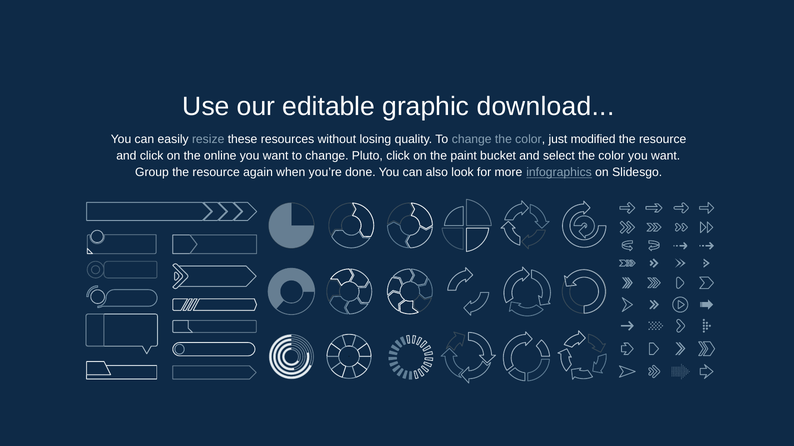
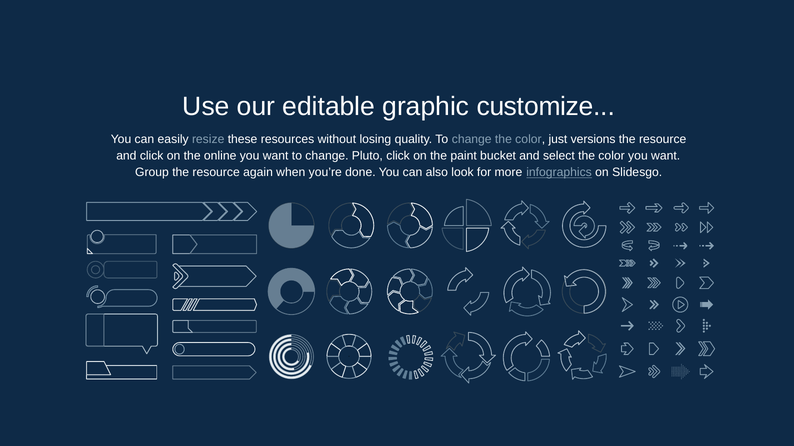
download: download -> customize (546, 107)
modified: modified -> versions (593, 139)
